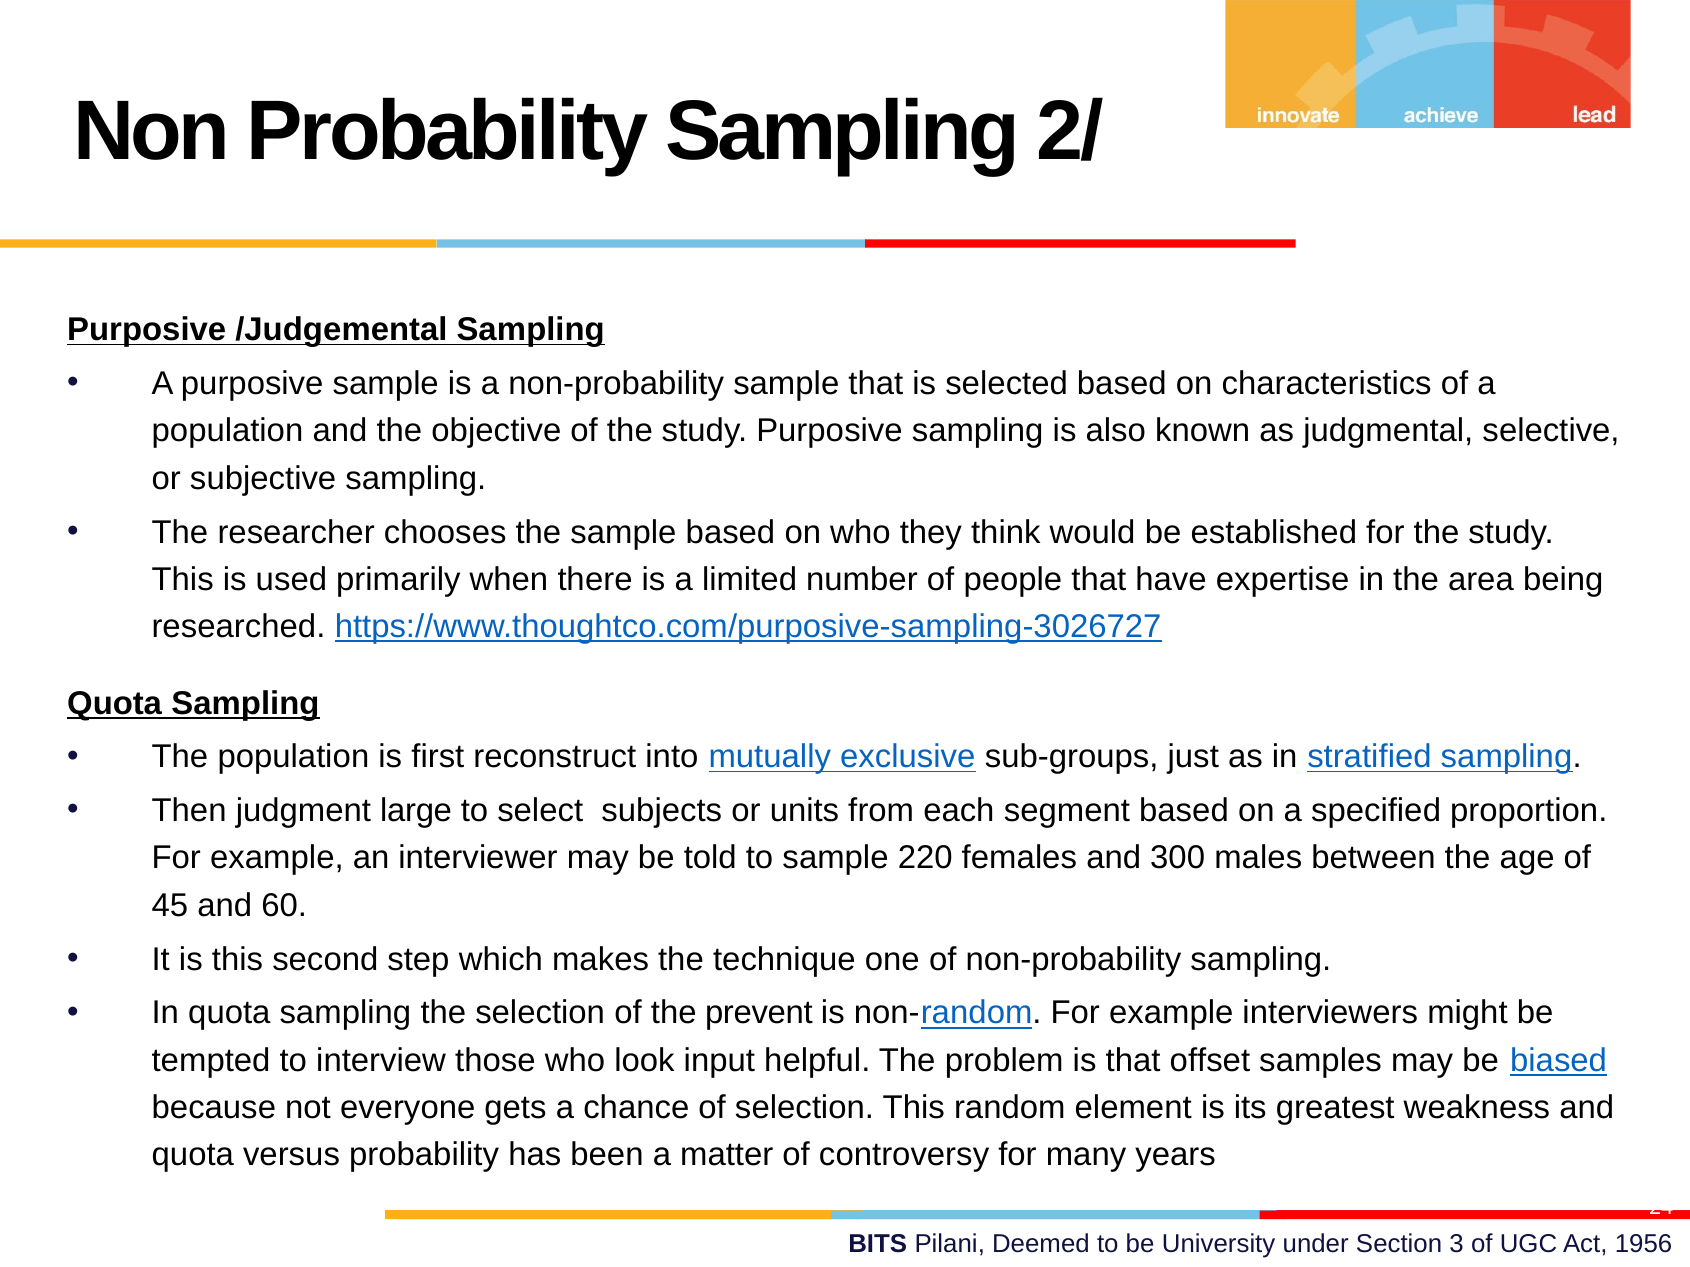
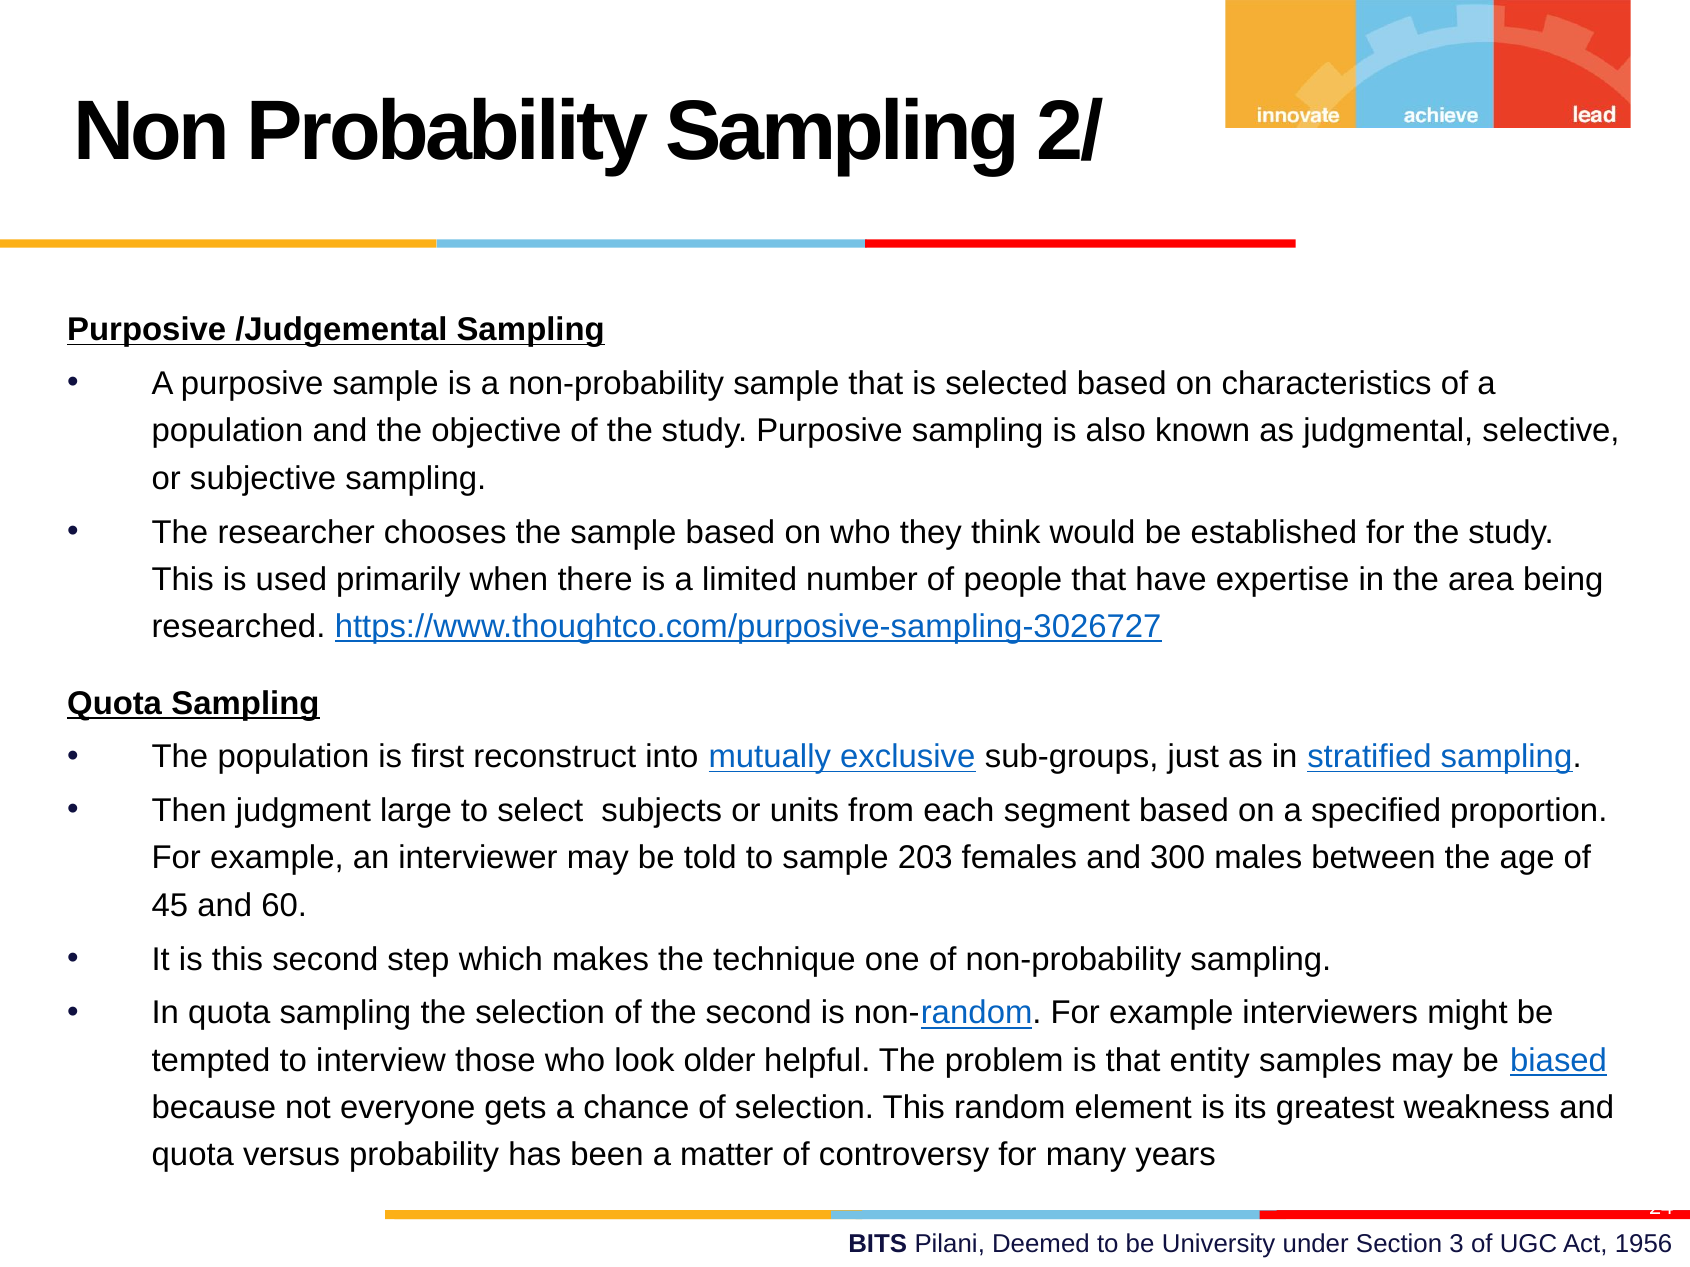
220: 220 -> 203 (925, 858)
the prevent: prevent -> second (759, 1014)
input: input -> older (720, 1061)
offset: offset -> entity (1210, 1061)
